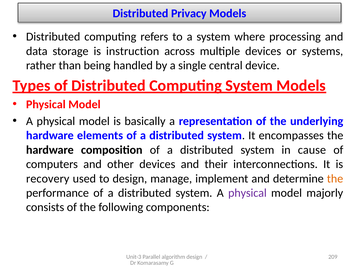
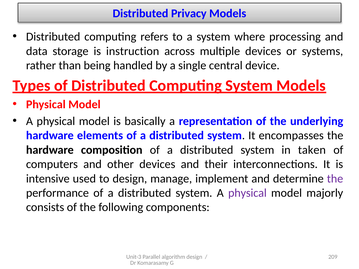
cause: cause -> taken (312, 150)
recovery: recovery -> intensive (48, 179)
the colour: orange -> purple (335, 179)
